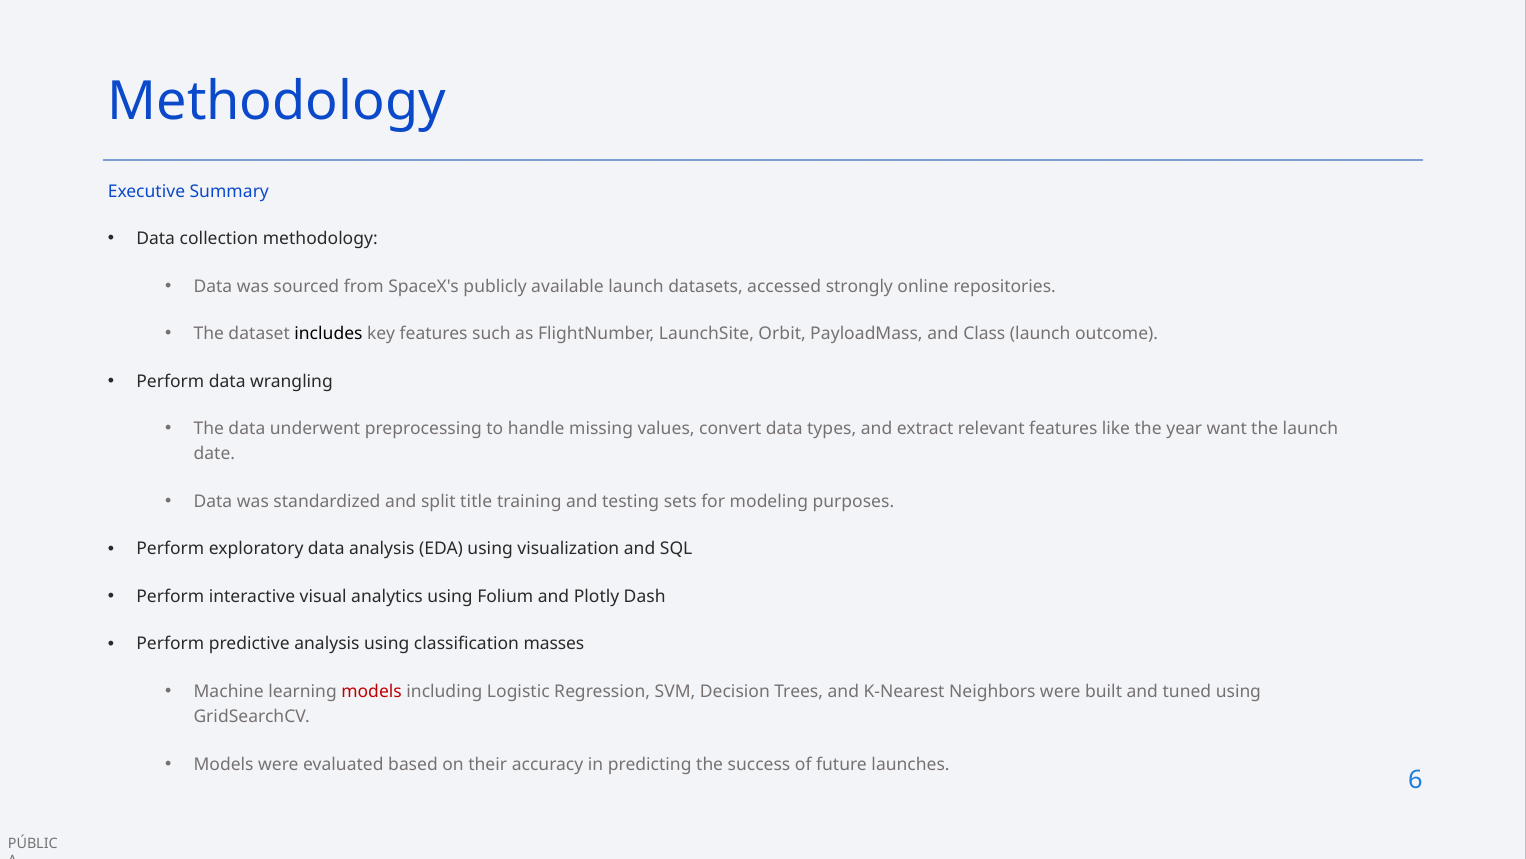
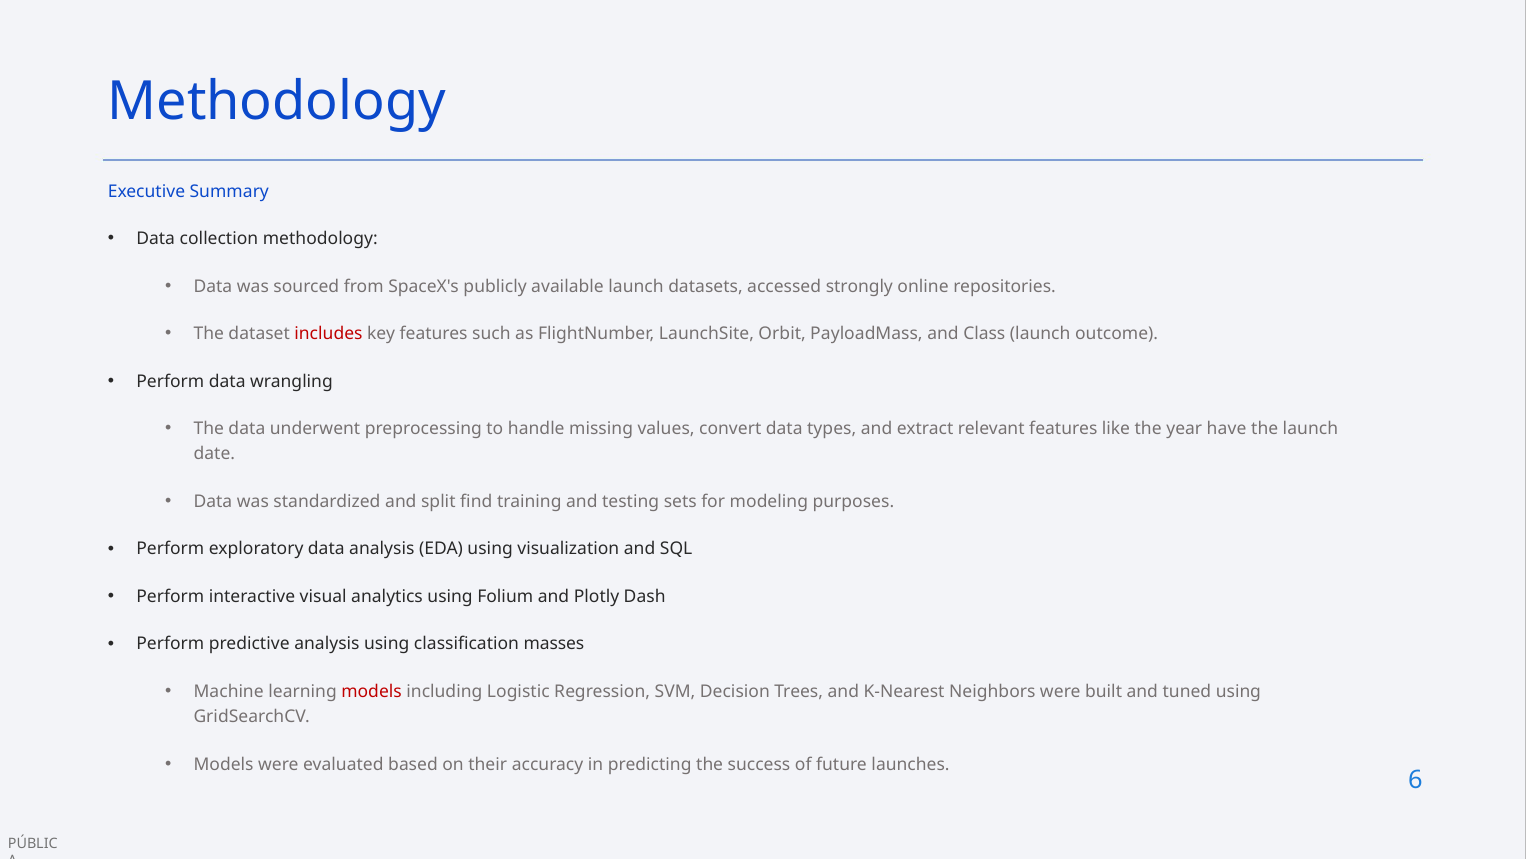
includes colour: black -> red (328, 334)
want: want -> have (1227, 429)
title: title -> find (476, 501)
